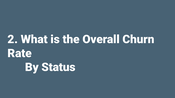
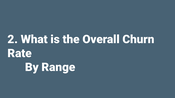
Status: Status -> Range (58, 68)
